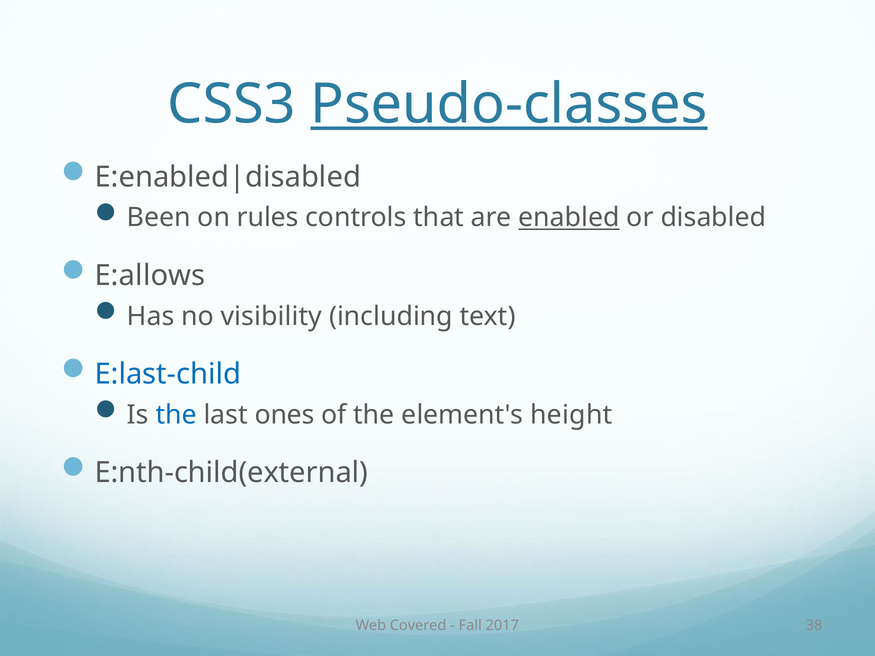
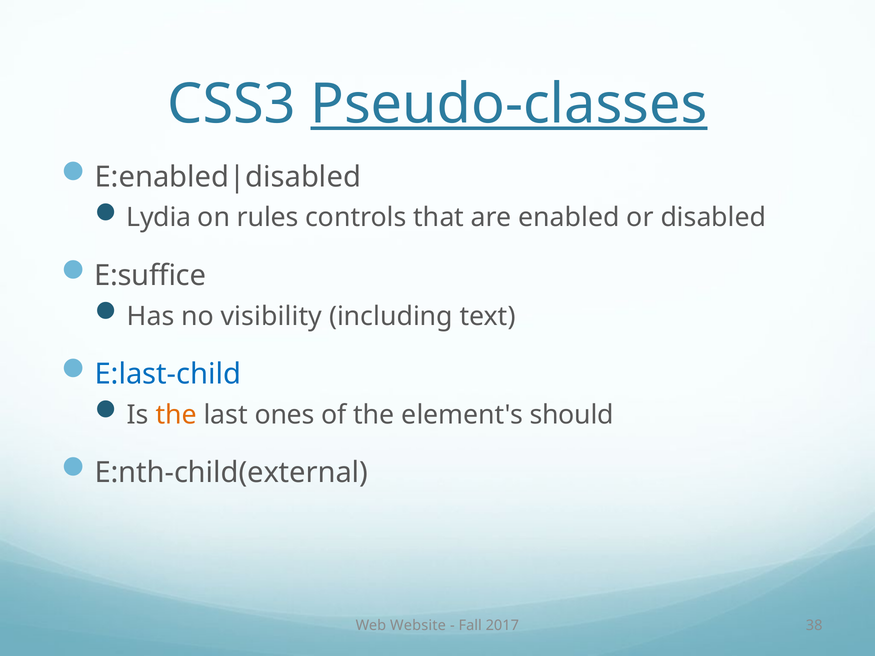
Been: Been -> Lydia (159, 218)
enabled underline: present -> none (569, 218)
E:allows: E:allows -> E:suffice (150, 276)
the colour: blue -> orange (176, 415)
height: height -> should (572, 415)
Covered: Covered -> Website (418, 626)
